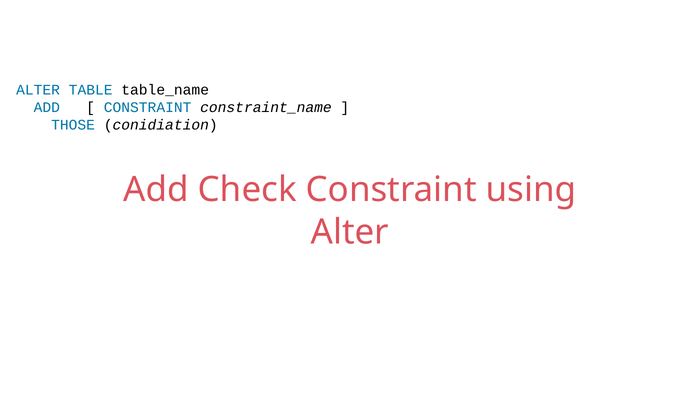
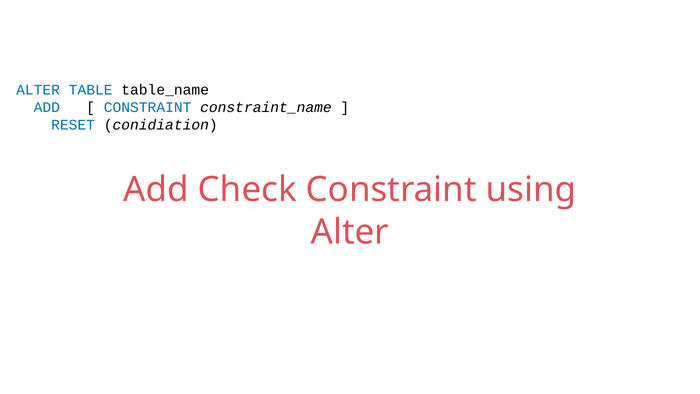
THOSE: THOSE -> RESET (73, 125)
